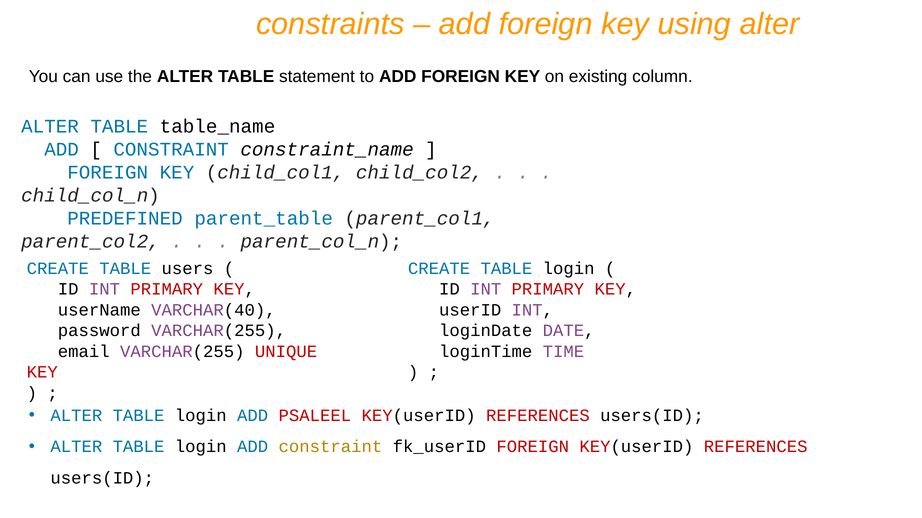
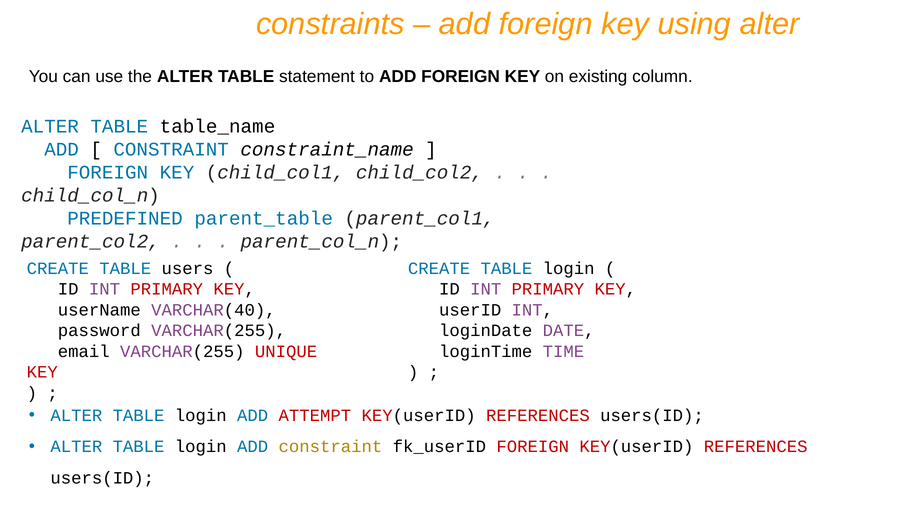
PSALEEL: PSALEEL -> ATTEMPT (315, 416)
